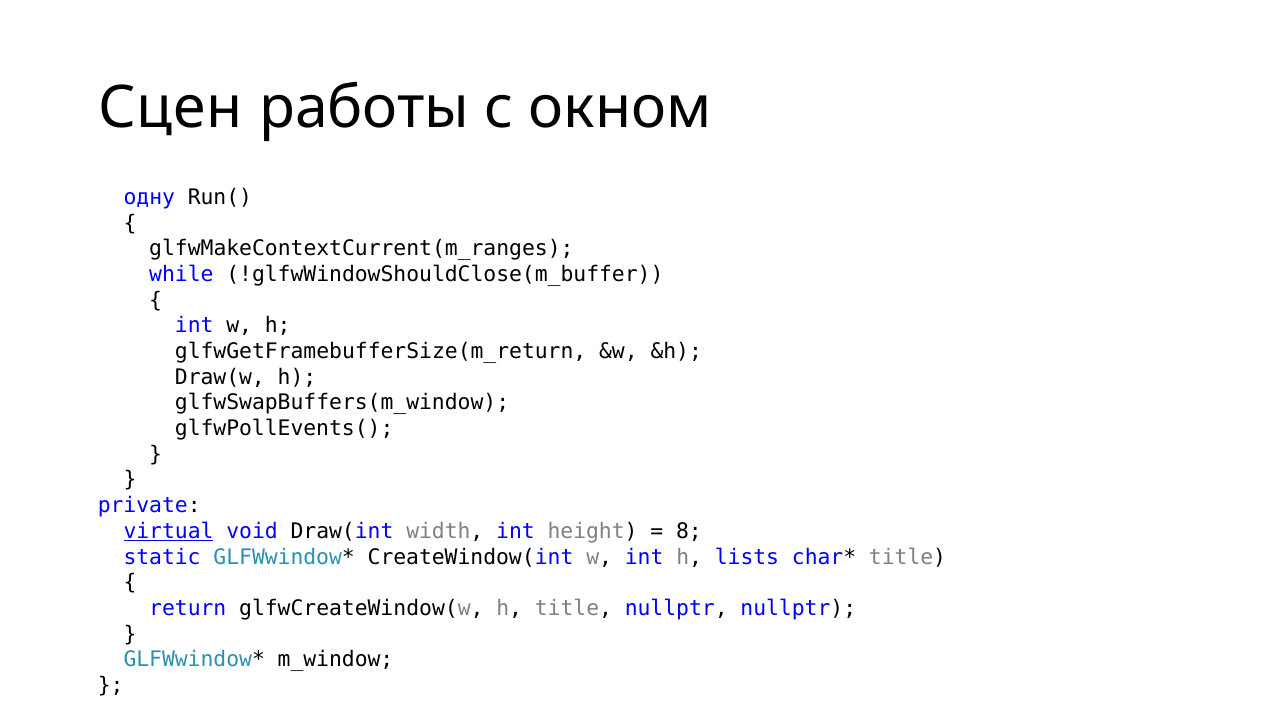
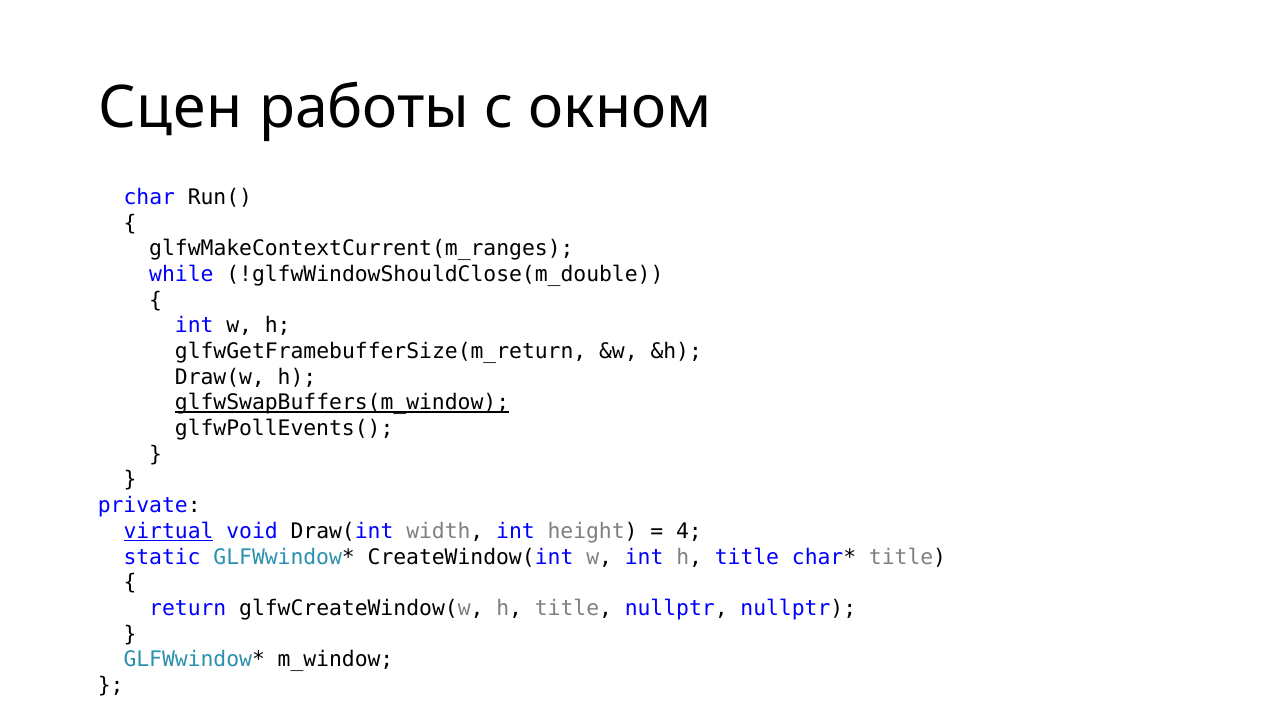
одну: одну -> char (149, 197)
!glfwWindowShouldClose(m_buffer: !glfwWindowShouldClose(m_buffer -> !glfwWindowShouldClose(m_double (445, 274)
glfwSwapBuffers(m_window underline: none -> present (342, 403)
8: 8 -> 4 (689, 531)
int h lists: lists -> title (747, 557)
